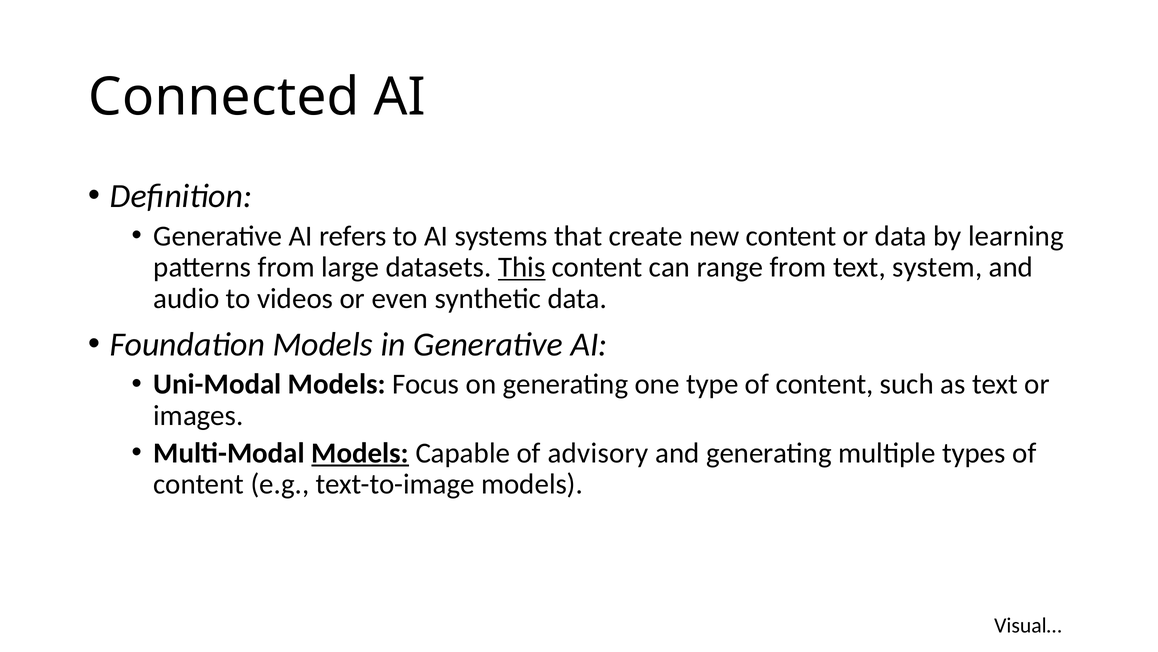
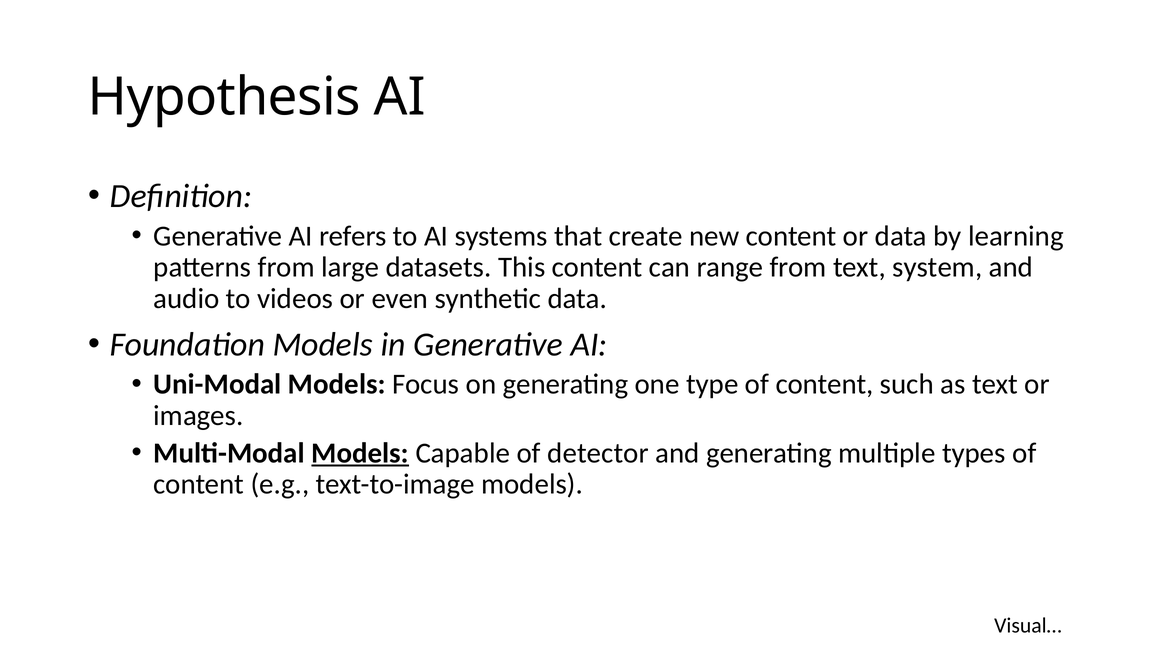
Connected: Connected -> Hypothesis (224, 97)
This underline: present -> none (522, 267)
advisory: advisory -> detector (598, 453)
